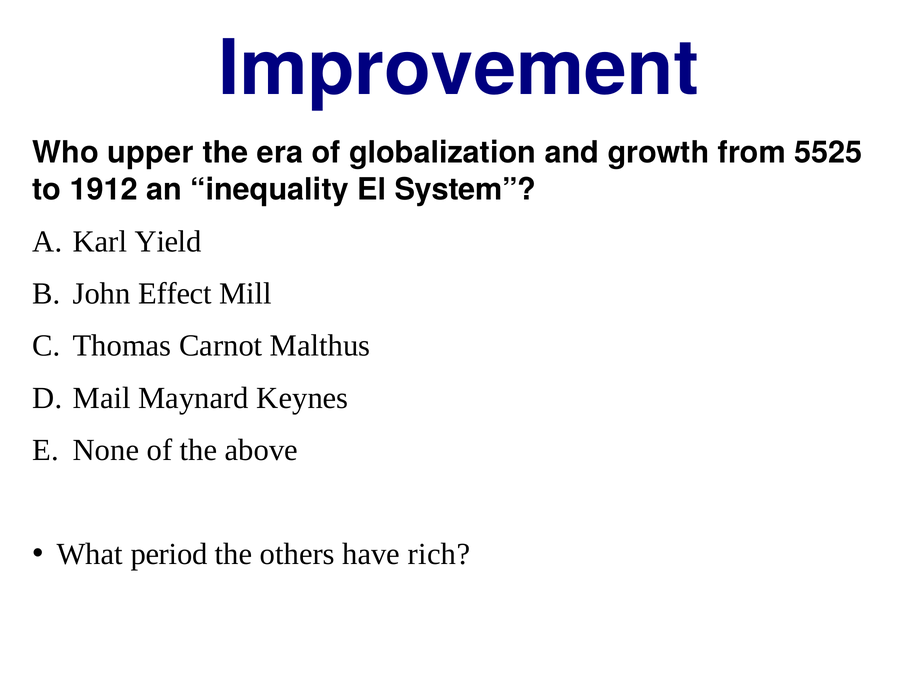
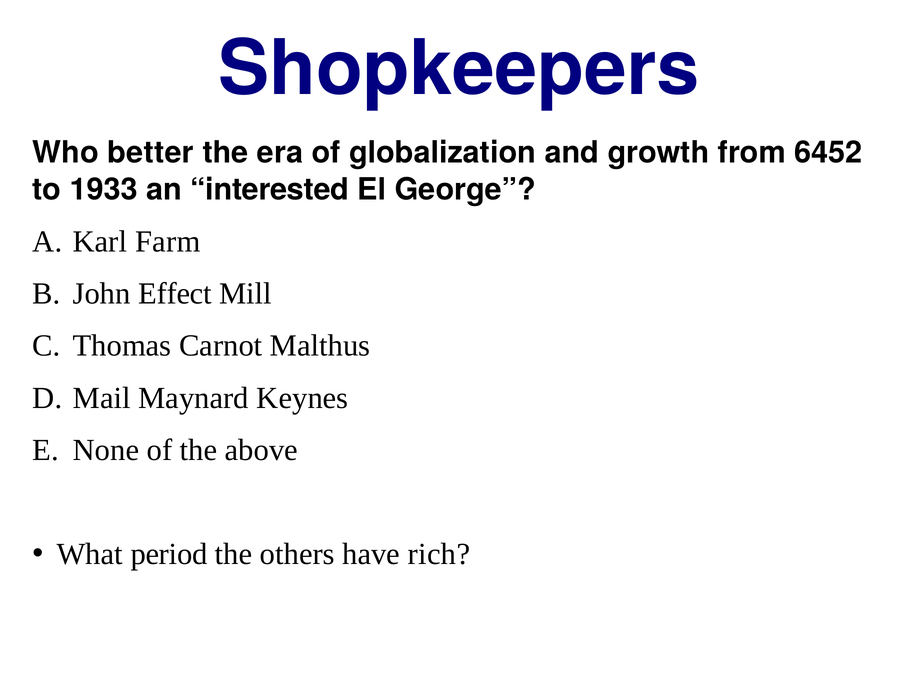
Improvement: Improvement -> Shopkeepers (459, 69)
upper: upper -> better (150, 152)
5525: 5525 -> 6452 (828, 152)
1912: 1912 -> 1933 (104, 189)
inequality: inequality -> interested (270, 189)
System: System -> George (465, 189)
Yield: Yield -> Farm (168, 241)
